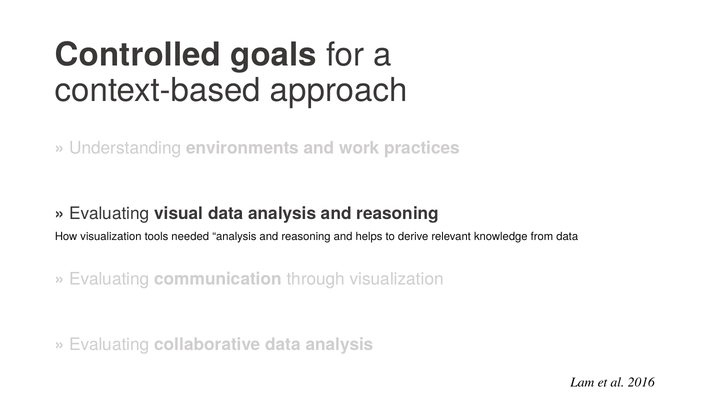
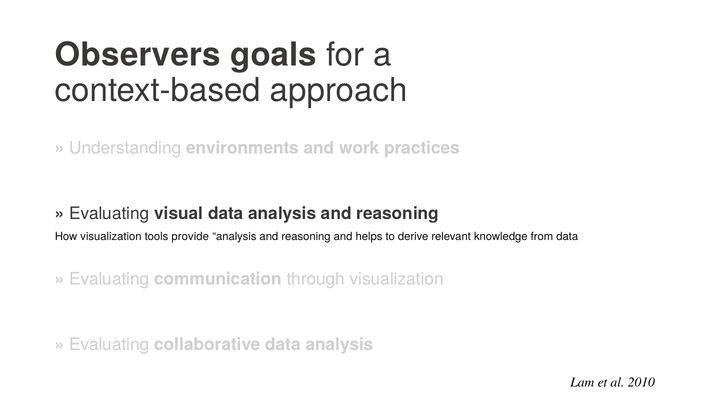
Controlled: Controlled -> Observers (138, 55)
needed: needed -> provide (190, 236)
2016: 2016 -> 2010 (641, 382)
